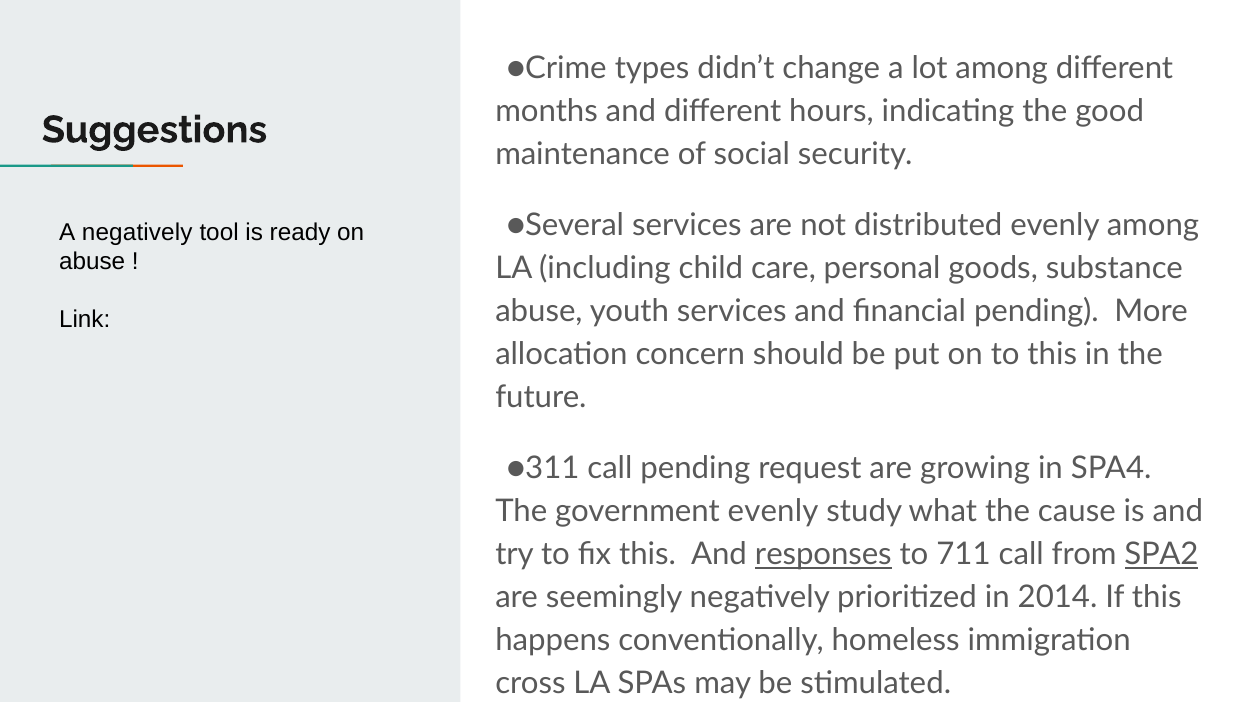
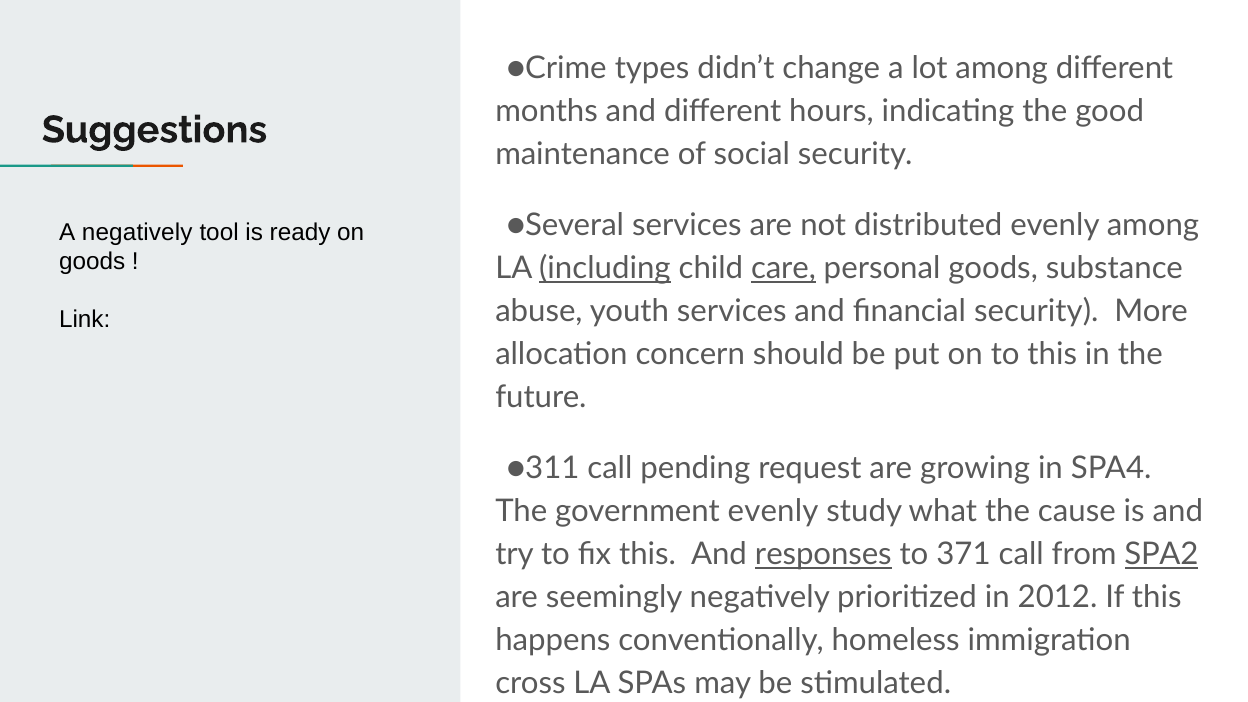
abuse: abuse -> goods (92, 262)
including underline: none -> present (605, 268)
care underline: none -> present (784, 268)
financial pending: pending -> security (1036, 311)
711: 711 -> 371 (963, 554)
2014: 2014 -> 2012 (1058, 597)
